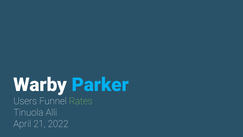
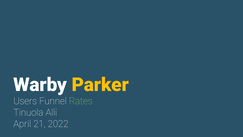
Parker colour: light blue -> yellow (100, 85)
